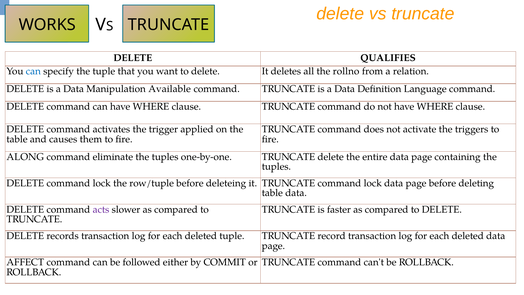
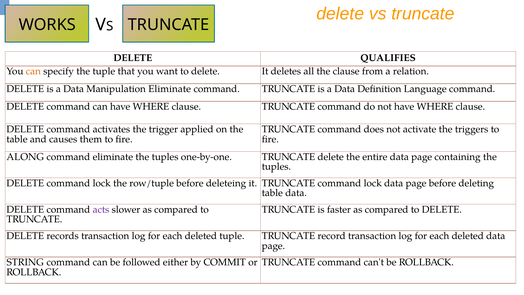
can colour: blue -> orange (33, 71)
the rollno: rollno -> clause (346, 71)
Manipulation Available: Available -> Eliminate (170, 89)
AFFECT: AFFECT -> STRING (25, 262)
